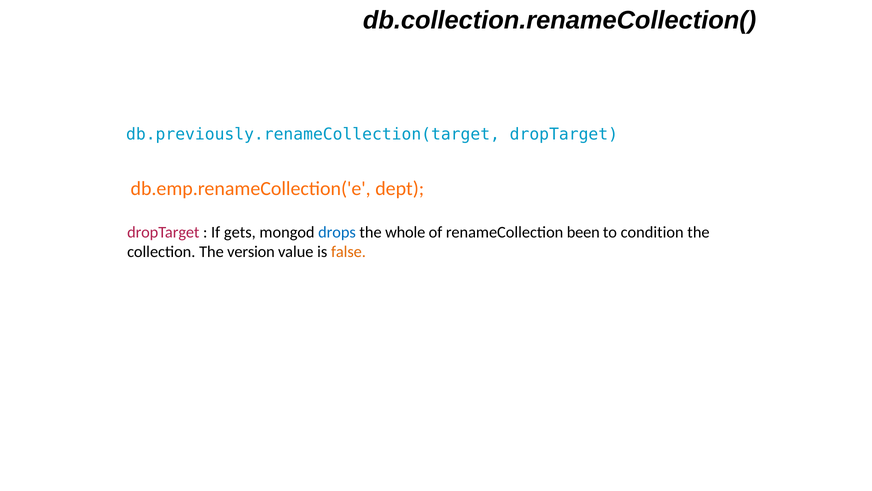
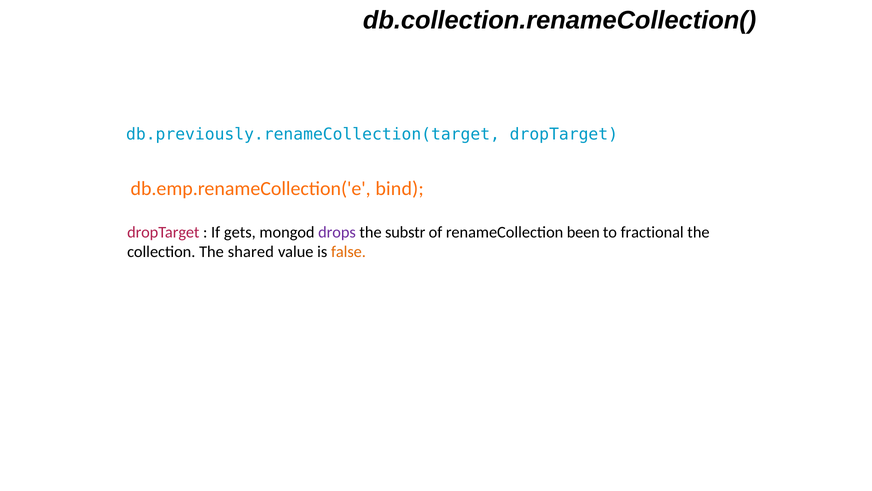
dept: dept -> bind (400, 189)
drops colour: blue -> purple (337, 232)
whole: whole -> substr (405, 232)
condition: condition -> fractional (652, 232)
version: version -> shared (251, 252)
